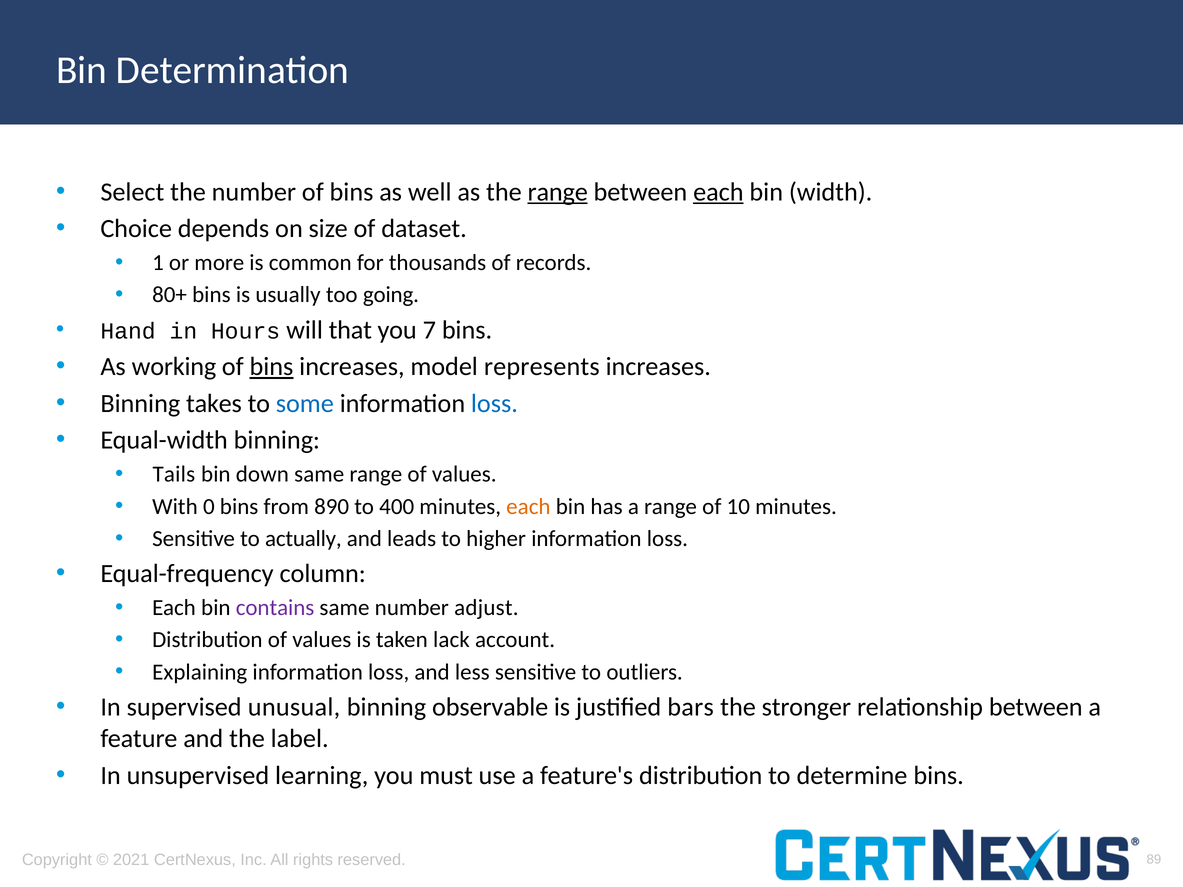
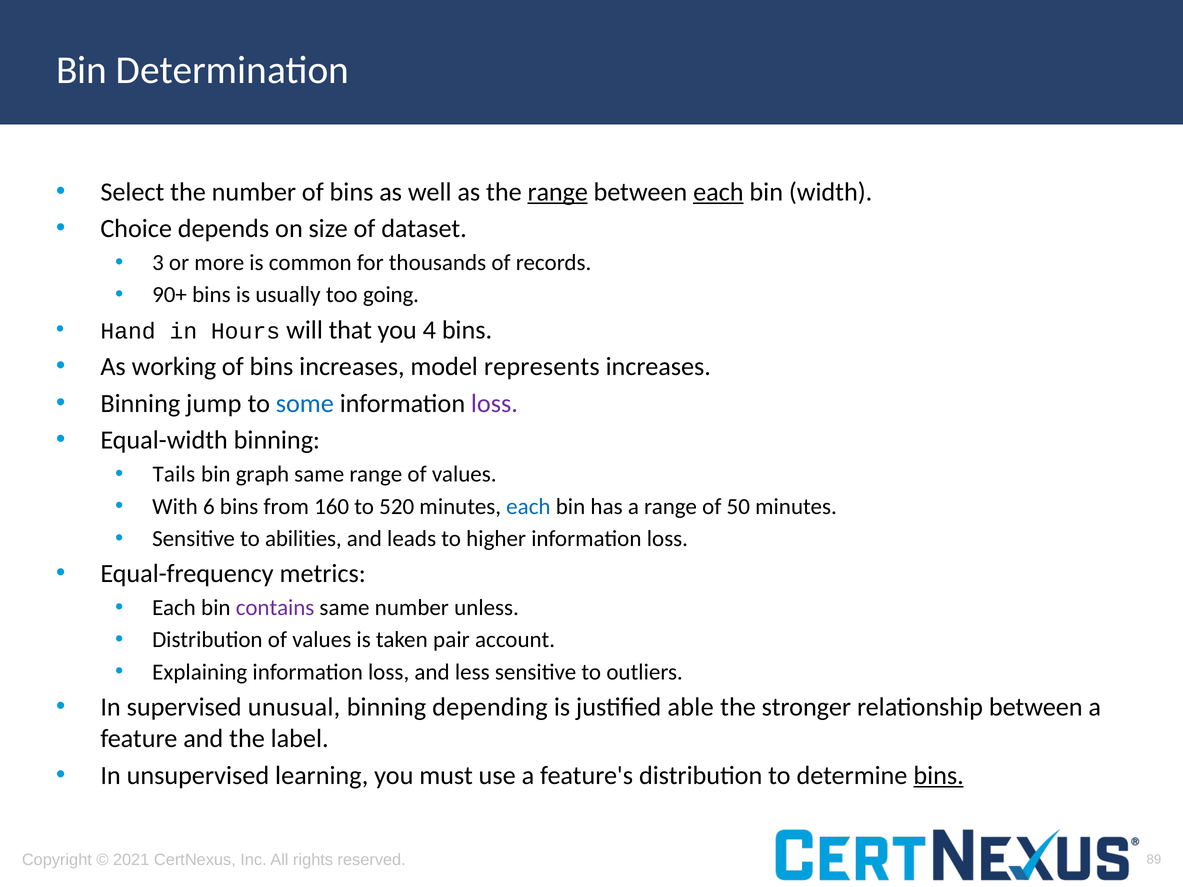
1: 1 -> 3 (158, 263)
80+: 80+ -> 90+ (170, 295)
7: 7 -> 4 (429, 330)
bins underline: present -> none (271, 367)
takes: takes -> jump (214, 404)
loss colour: blue -> purple (494, 404)
down: down -> graph (262, 474)
0: 0 -> 6 (209, 507)
890: 890 -> 160 (332, 507)
400: 400 -> 520 (397, 507)
each colour: orange -> blue (528, 507)
10: 10 -> 50 (738, 507)
actually: actually -> abilities (303, 539)
column: column -> metrics (323, 574)
adjust: adjust -> unless (487, 608)
lack: lack -> pair (451, 640)
observable: observable -> depending (490, 707)
bars: bars -> able (691, 707)
bins underline: none -> present (939, 776)
